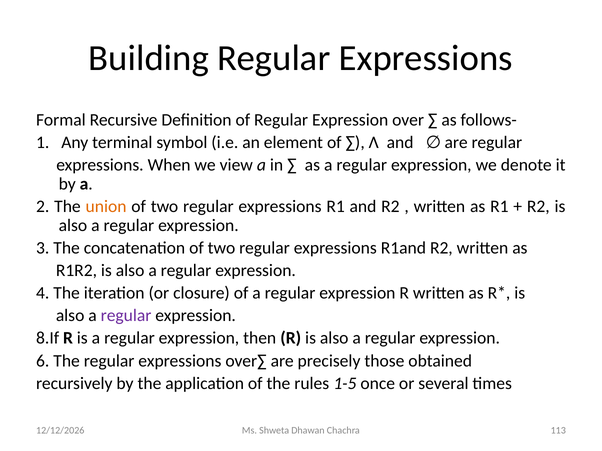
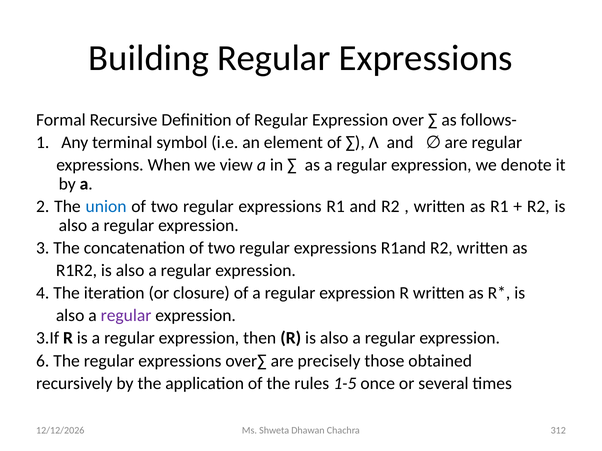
union colour: orange -> blue (106, 207)
8.If: 8.If -> 3.If (48, 339)
113: 113 -> 312 (558, 431)
